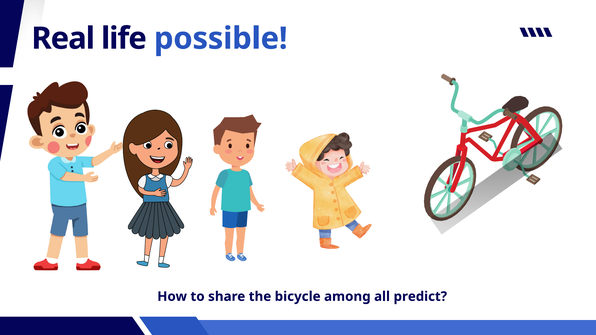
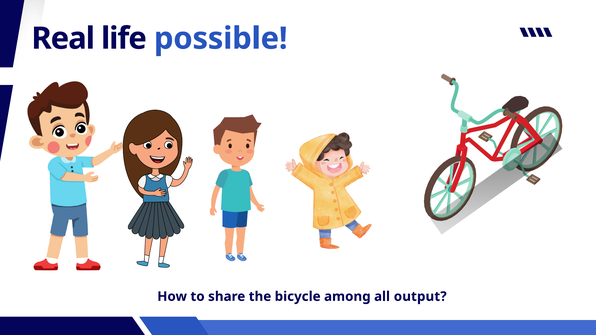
predict: predict -> output (420, 297)
